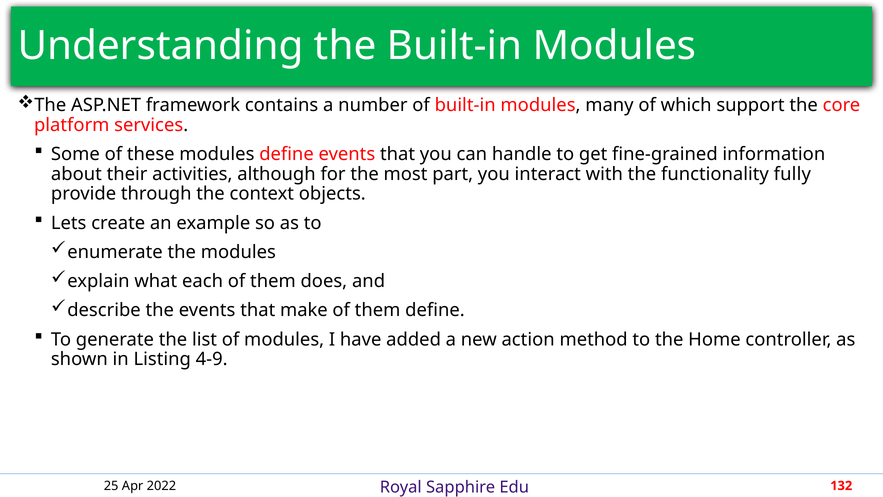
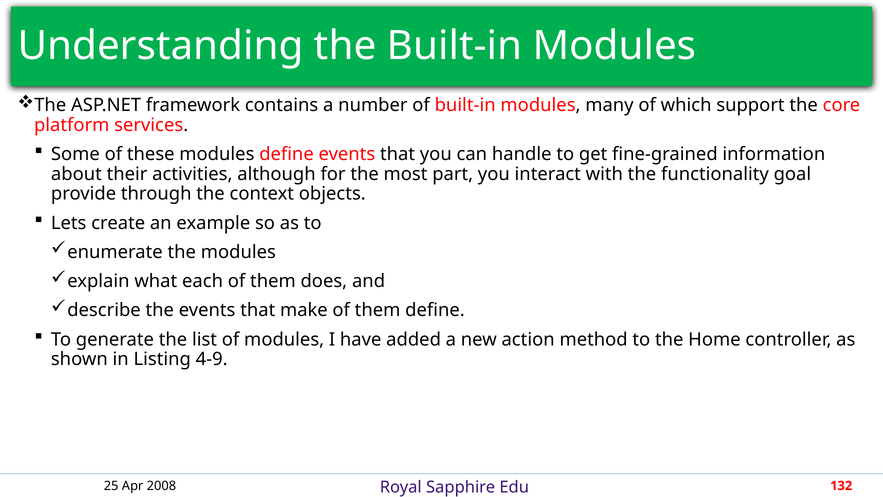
fully: fully -> goal (792, 174)
2022: 2022 -> 2008 (161, 485)
